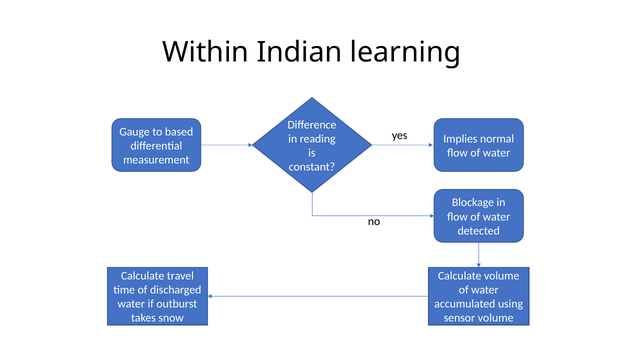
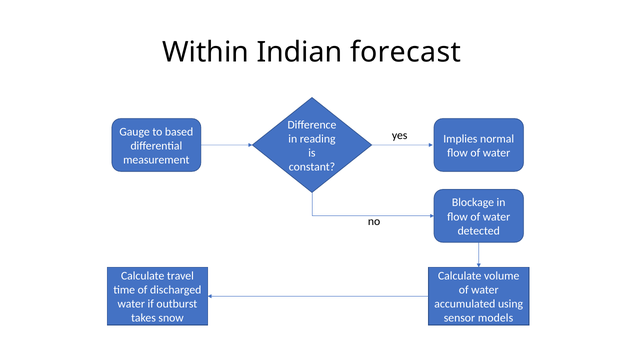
learning: learning -> forecast (406, 52)
sensor volume: volume -> models (496, 318)
